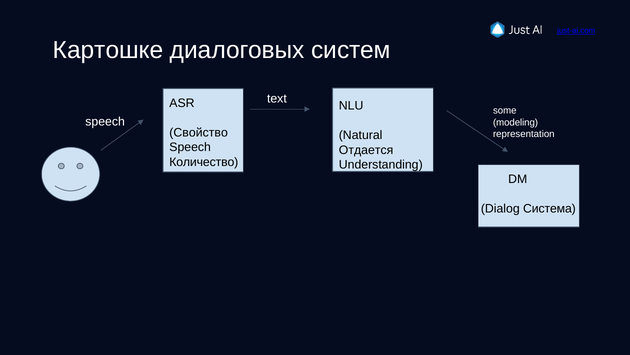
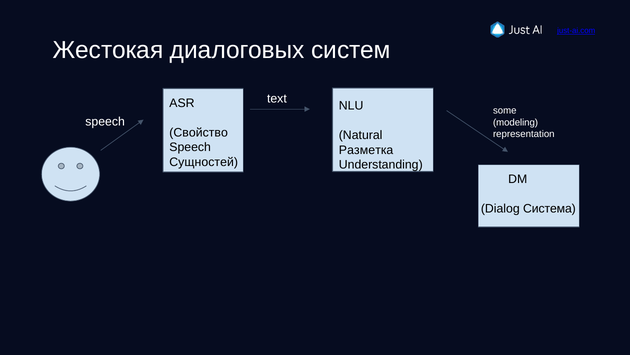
Картошке: Картошке -> Жестокая (108, 50)
Отдается: Отдается -> Разметка (366, 150)
Количество: Количество -> Сущностей (204, 162)
